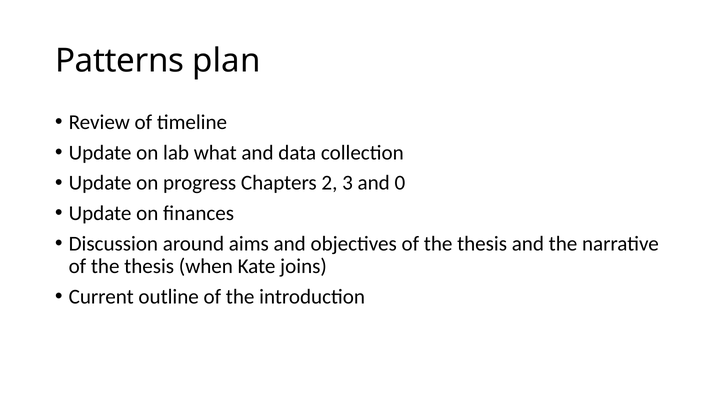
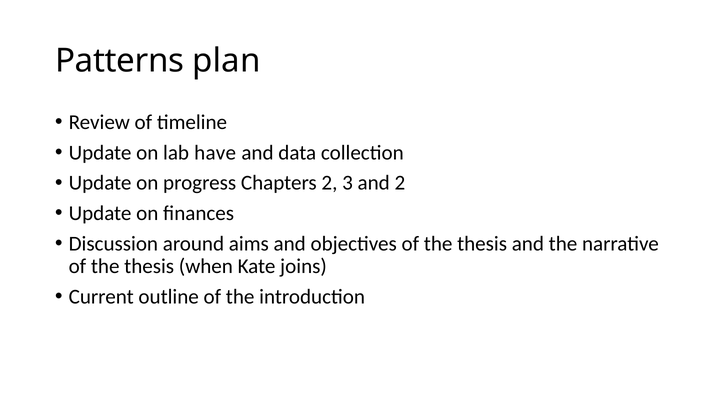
what: what -> have (215, 153)
and 0: 0 -> 2 (400, 183)
